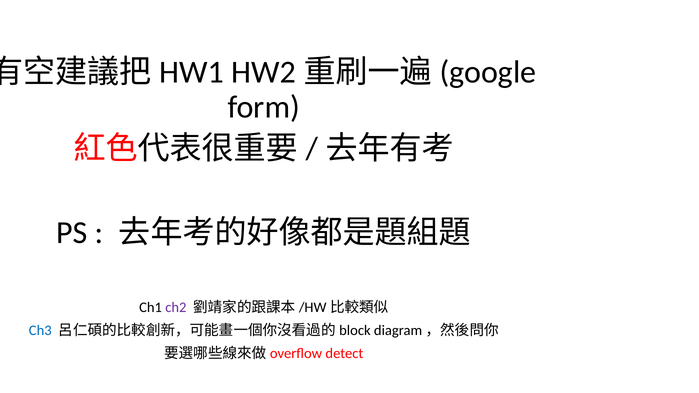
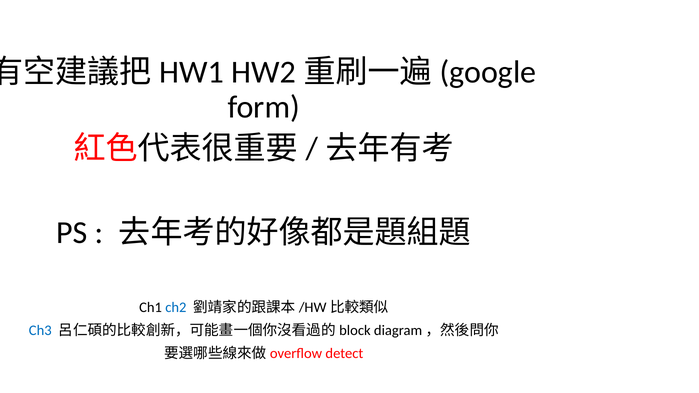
ch2 colour: purple -> blue (176, 307)
